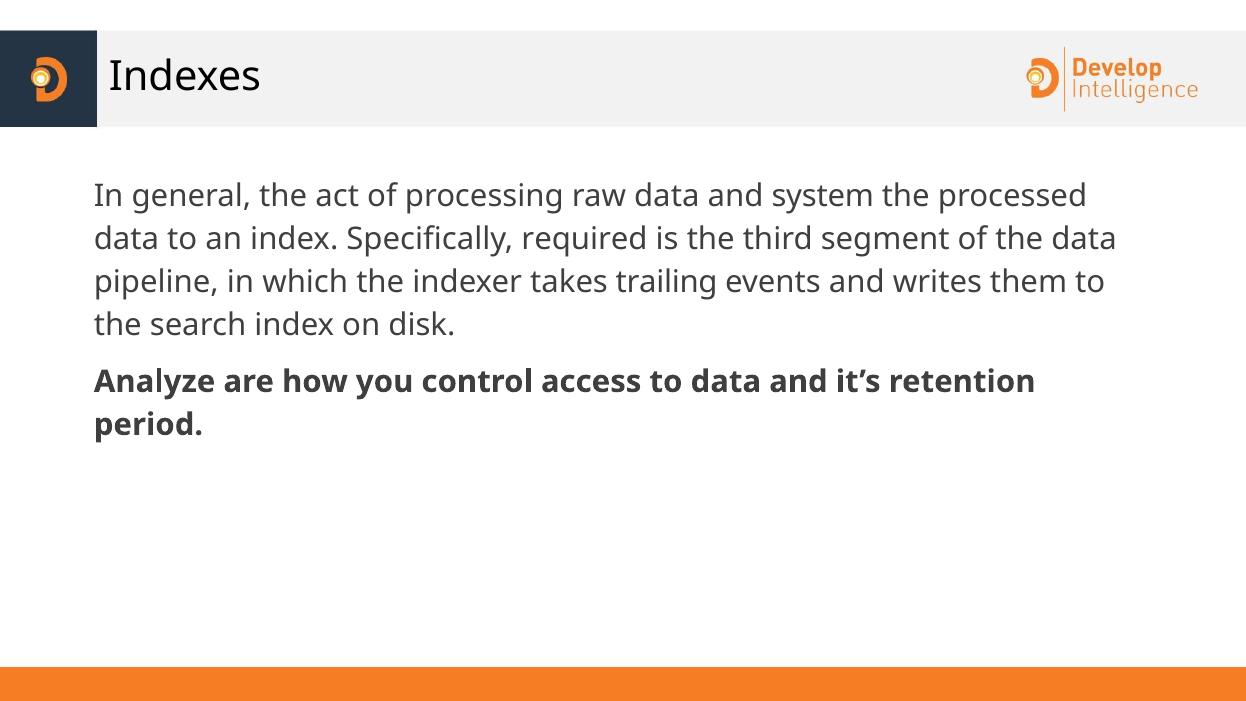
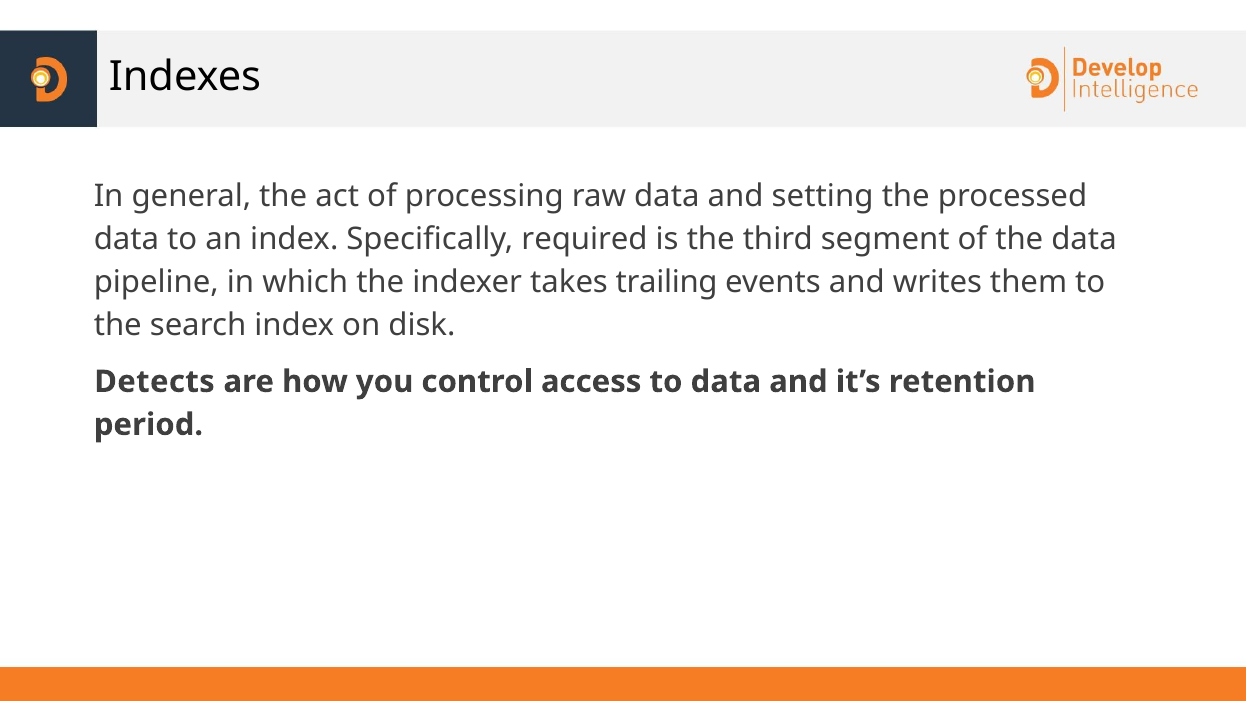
system: system -> setting (823, 196)
Analyze: Analyze -> Detects (154, 382)
